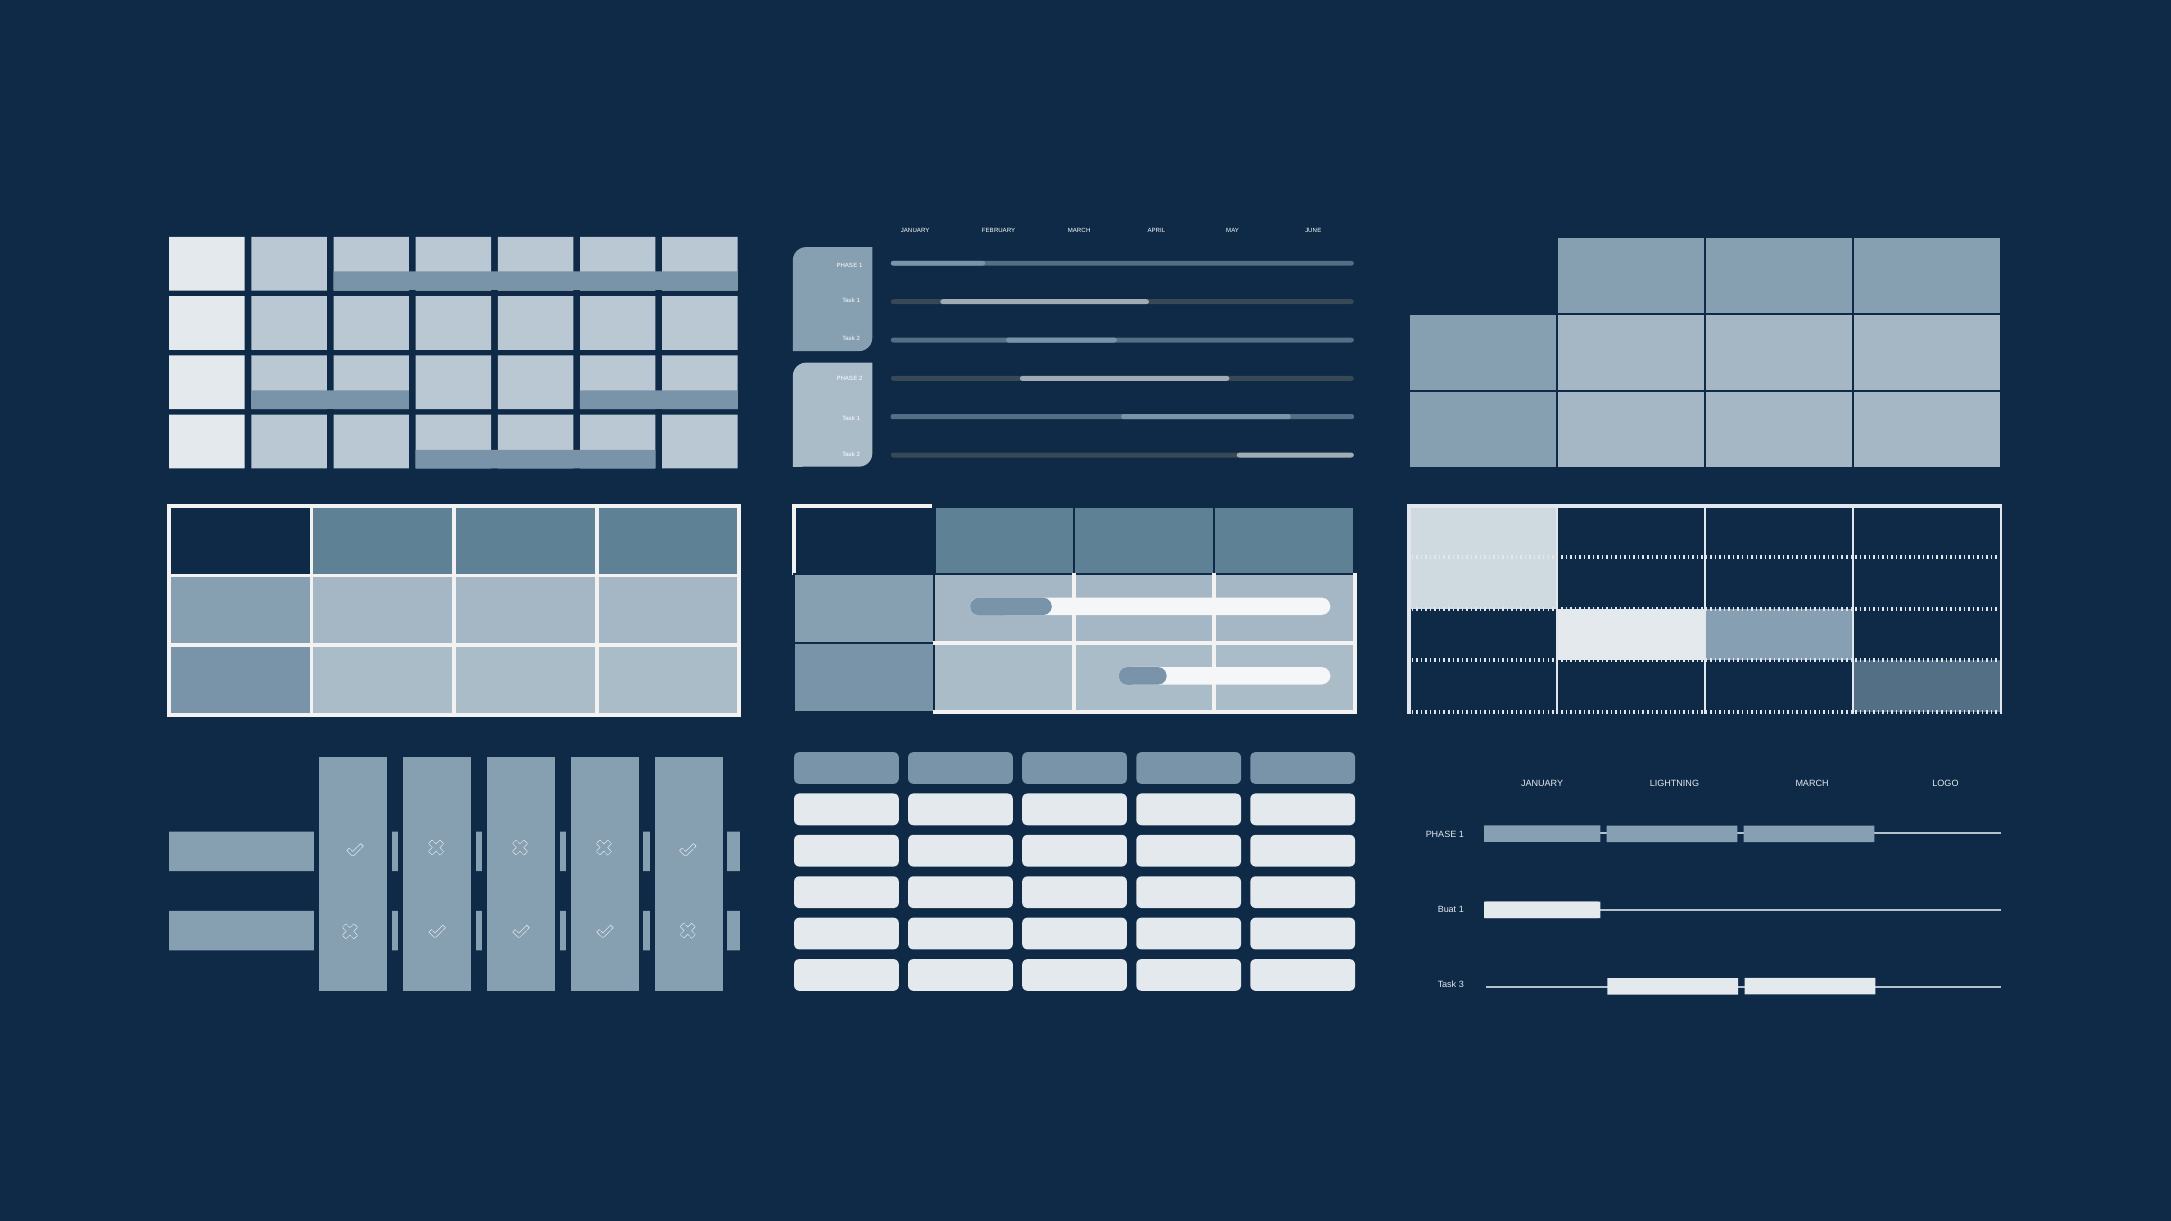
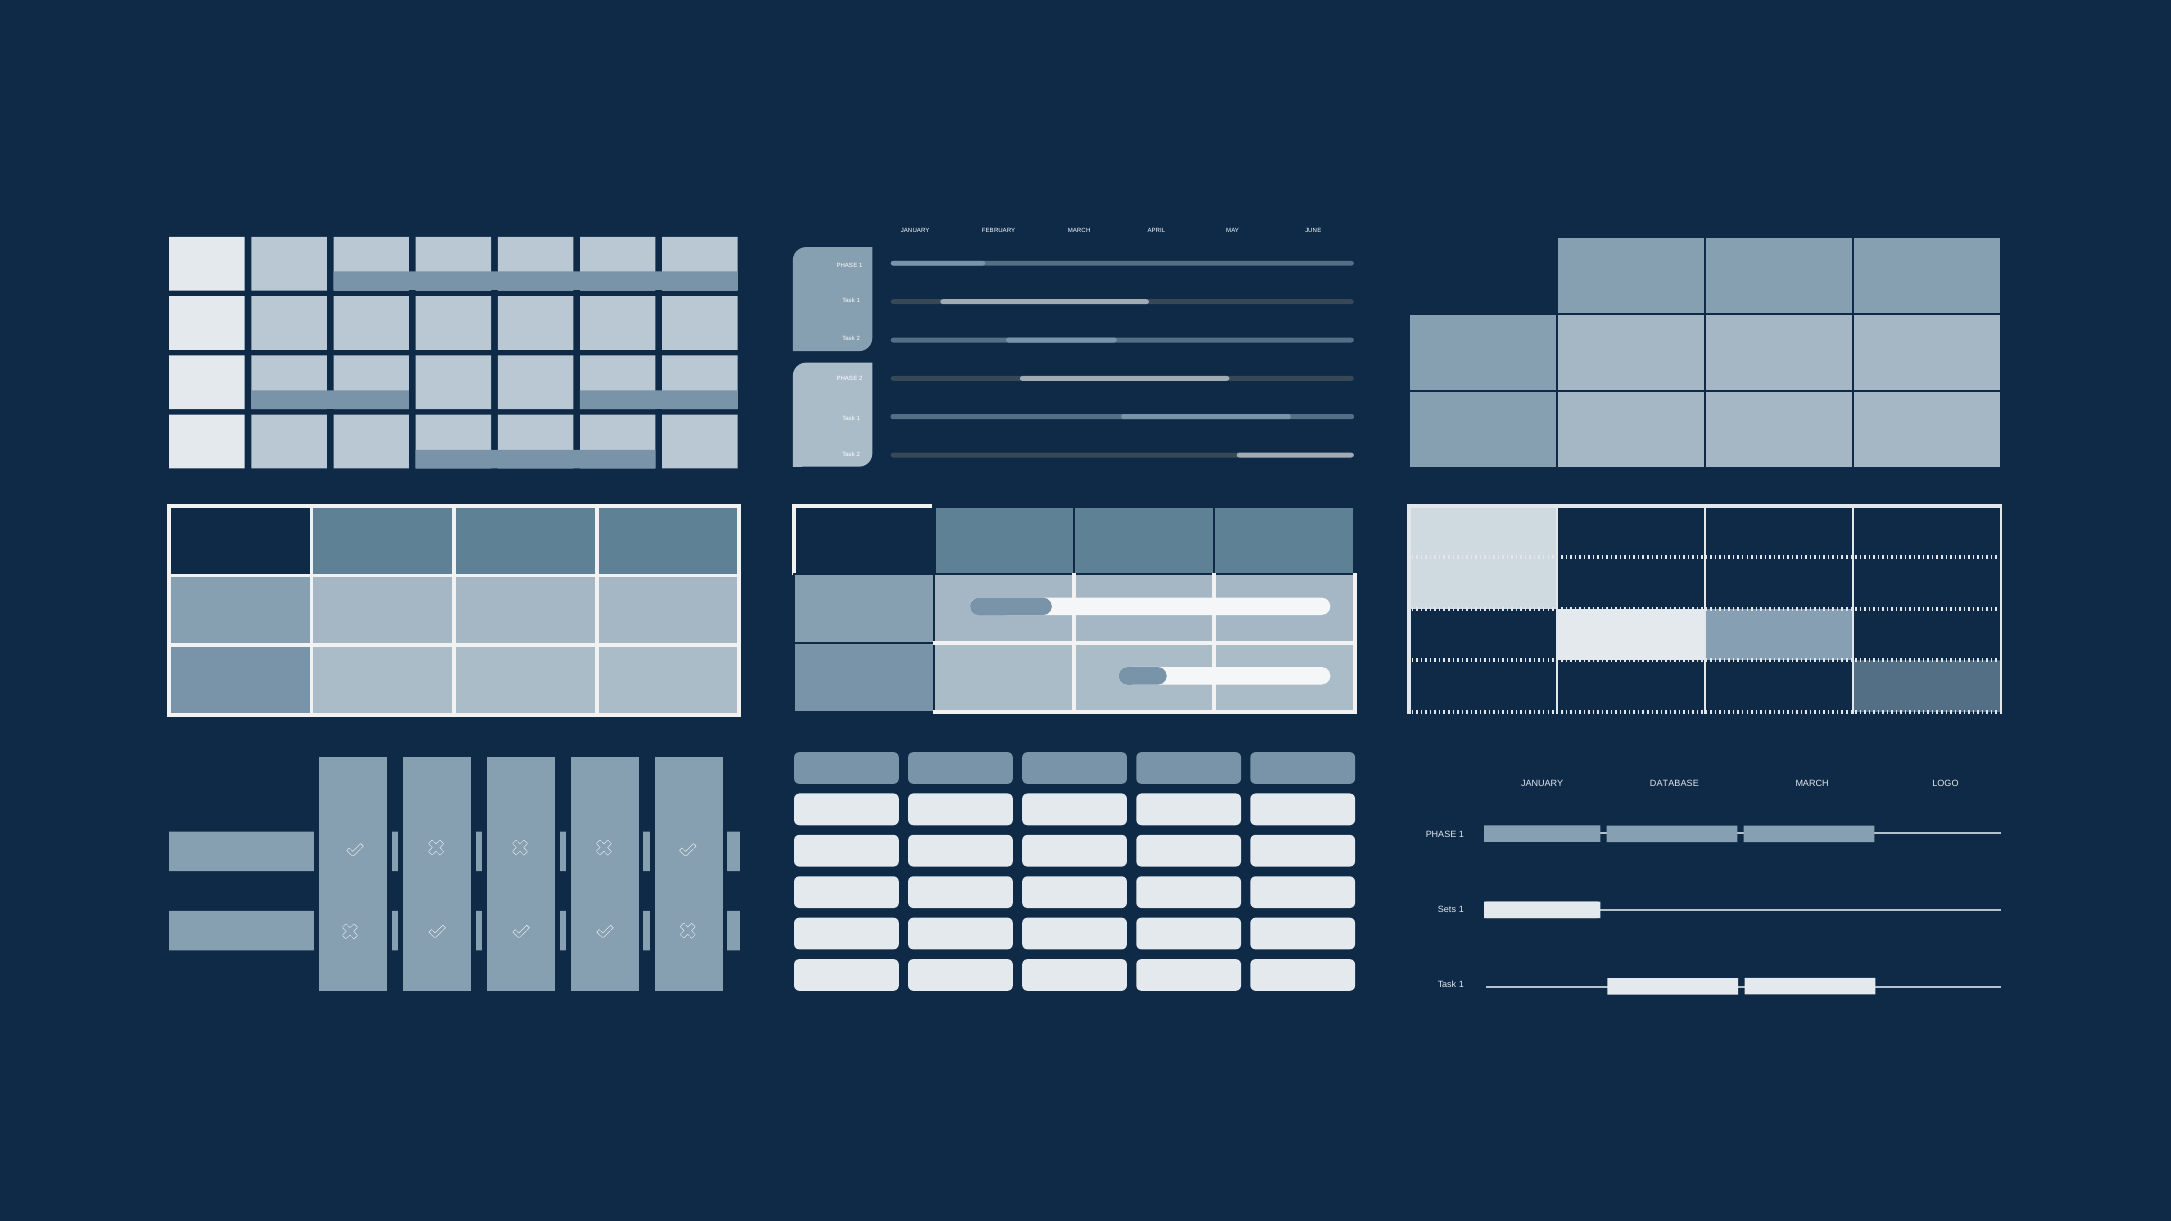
LIGHTNING: LIGHTNING -> DATABASE (1674, 784)
Buat: Buat -> Sets (1447, 909)
3: 3 -> 1 (1461, 984)
